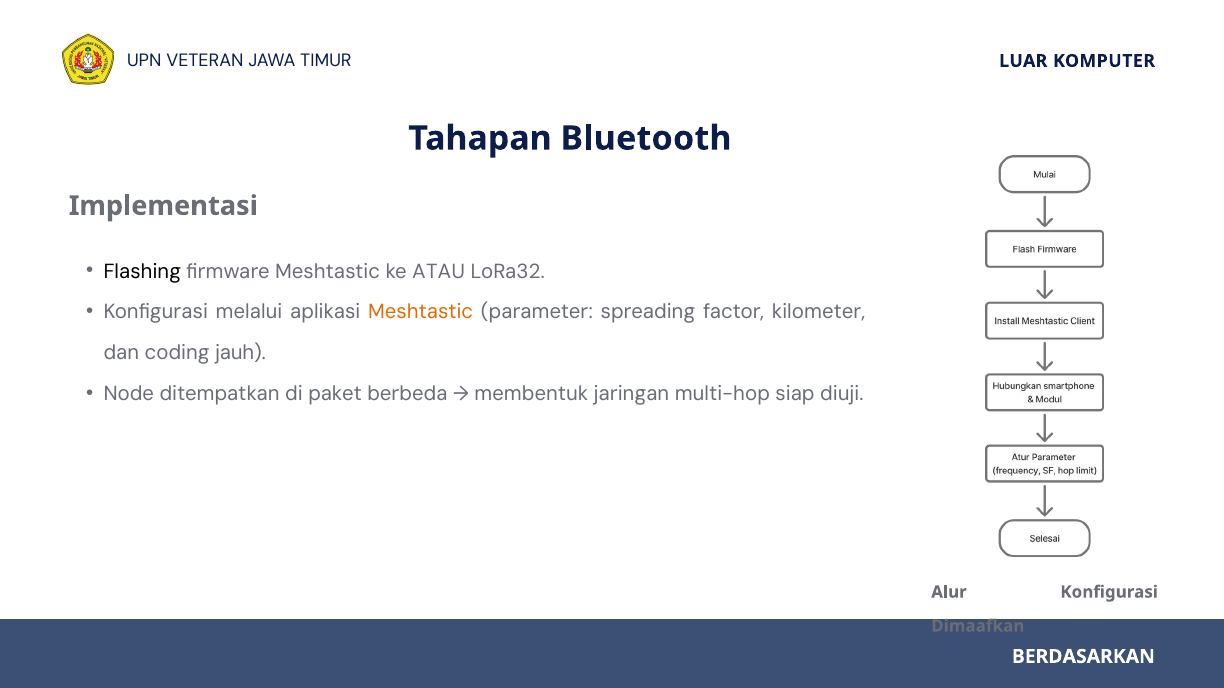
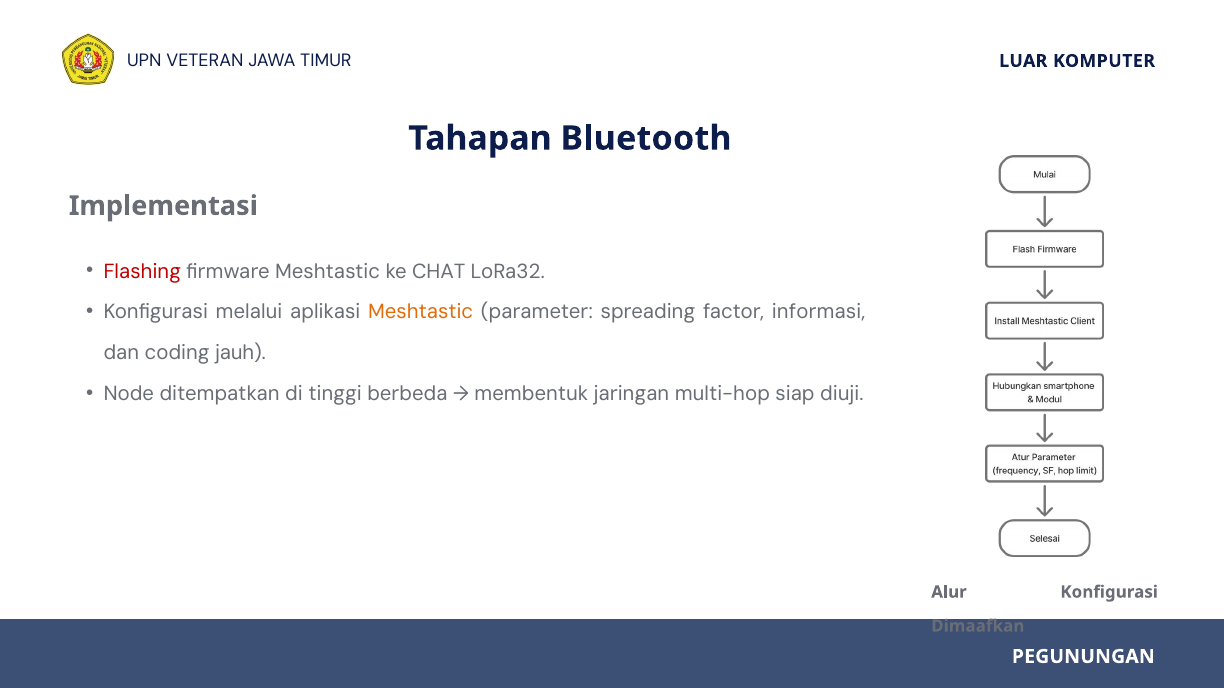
Flashing colour: black -> red (142, 271)
ATAU: ATAU -> CHAT (439, 271)
kilometer: kilometer -> informasi (819, 312)
paket: paket -> tinggi (335, 394)
BERDASARKAN: BERDASARKAN -> PEGUNUNGAN (1083, 657)
